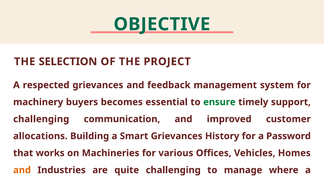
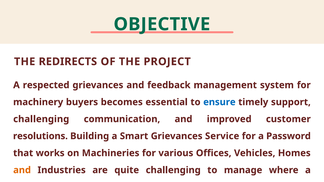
SELECTION: SELECTION -> REDIRECTS (68, 62)
ensure colour: green -> blue (219, 102)
allocations: allocations -> resolutions (40, 136)
History: History -> Service (222, 136)
